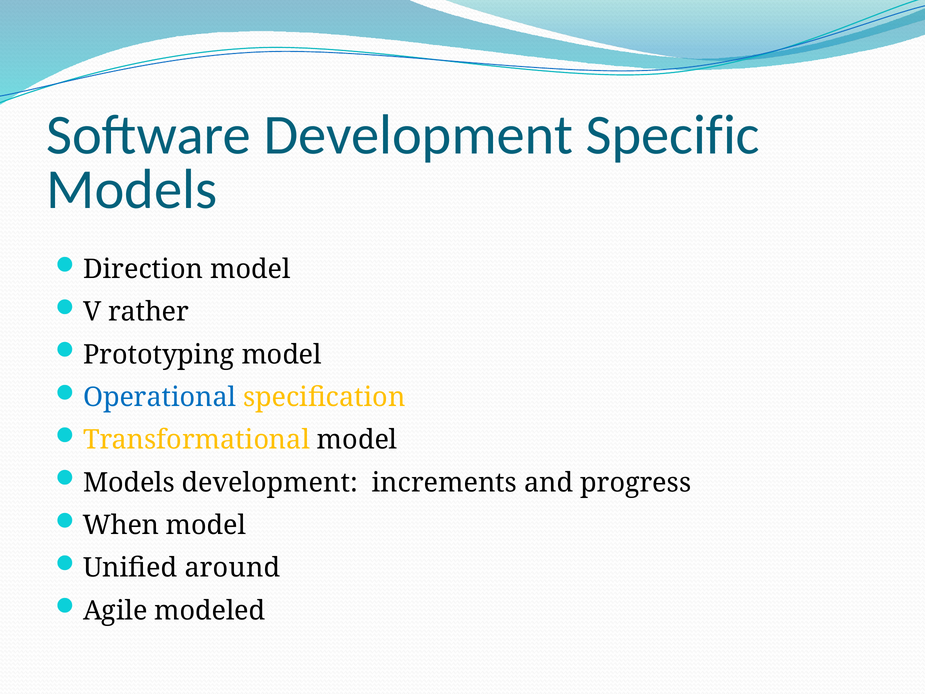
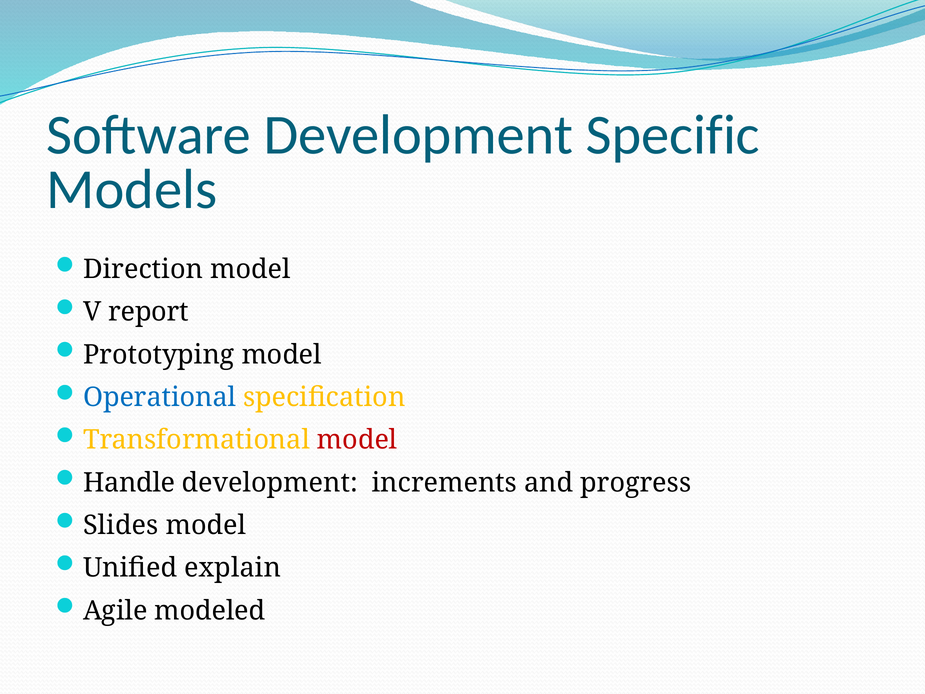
rather: rather -> report (149, 312)
model colour: black -> red (357, 440)
Models: Models -> Handle (129, 483)
When: When -> Slides (121, 525)
around: around -> explain (233, 568)
